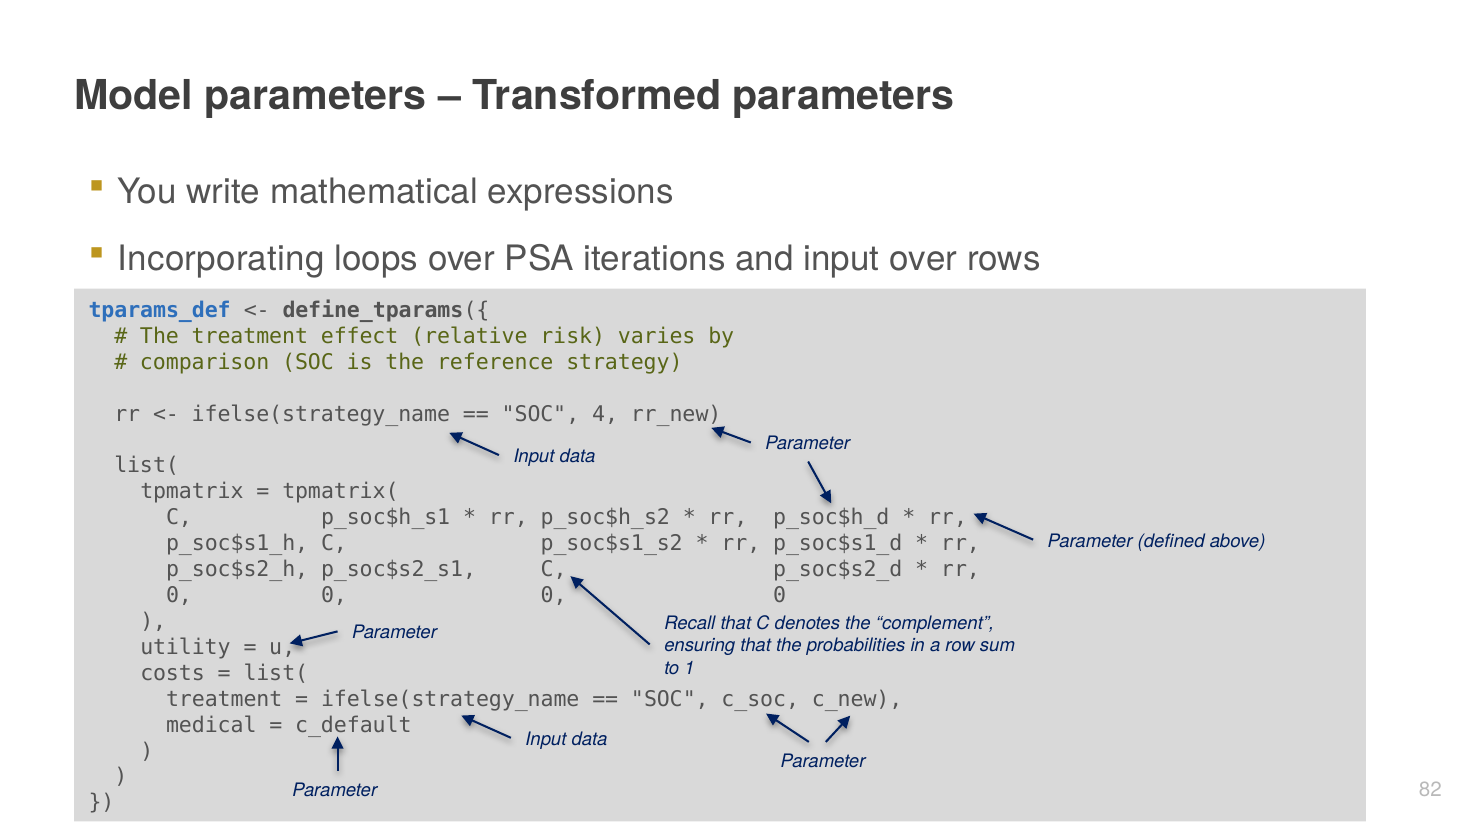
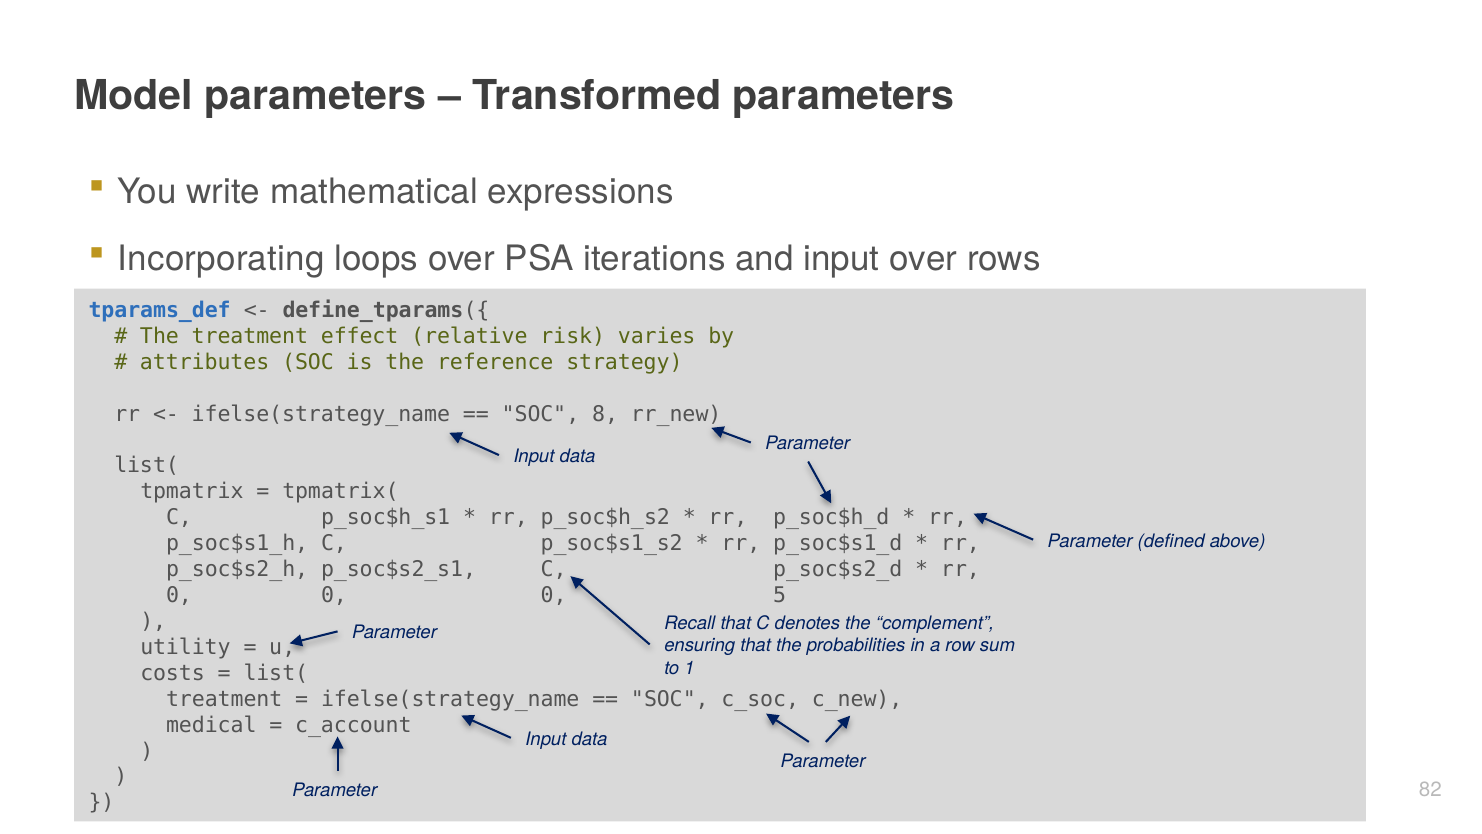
comparison: comparison -> attributes (205, 362)
4: 4 -> 8 (605, 414)
0 0 0 0: 0 -> 5 (780, 595)
c_default: c_default -> c_account (353, 725)
